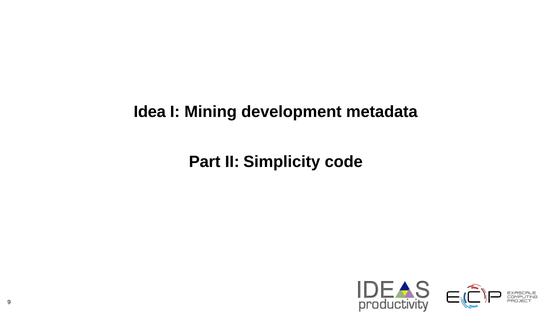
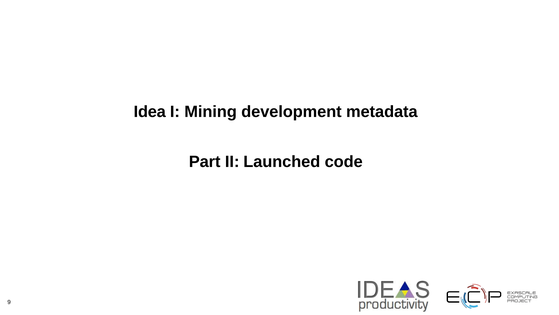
Simplicity: Simplicity -> Launched (282, 161)
